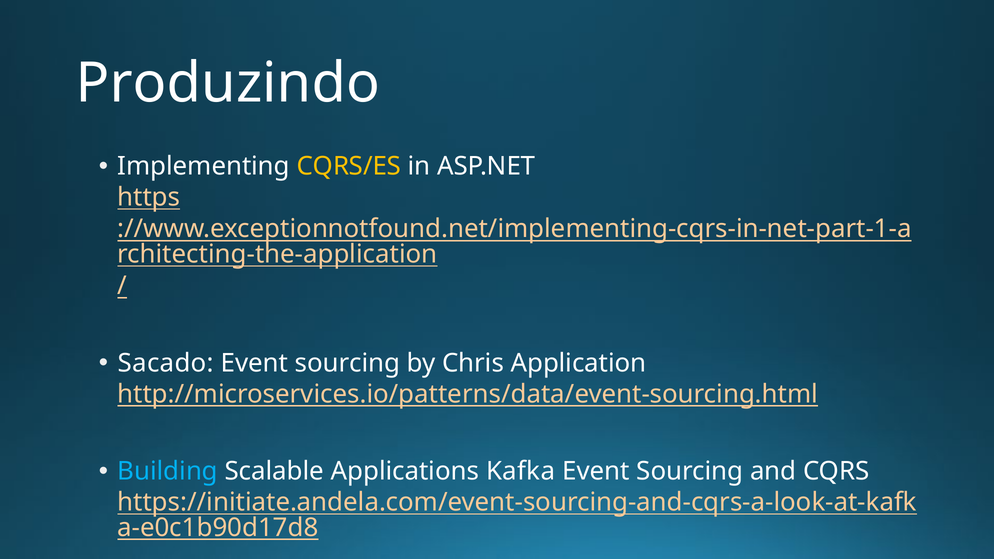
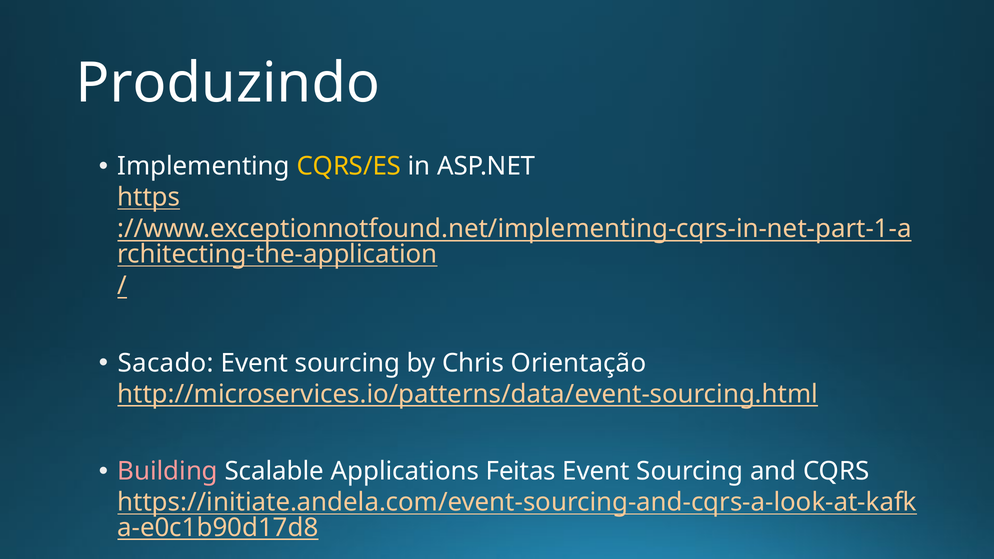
Application: Application -> Orientação (578, 363)
Building colour: light blue -> pink (168, 471)
Kafka: Kafka -> Feitas (521, 471)
